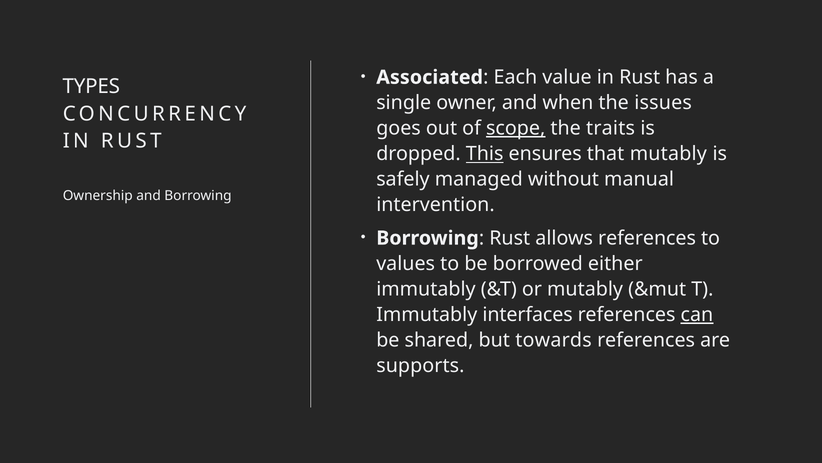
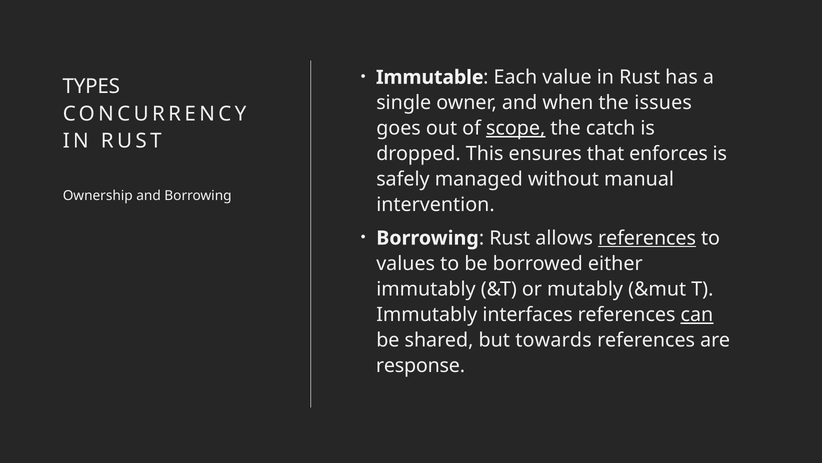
Associated: Associated -> Immutable (430, 77)
traits: traits -> catch (611, 128)
This underline: present -> none (485, 154)
that mutably: mutably -> enforces (669, 154)
references underline: none -> present (647, 238)
supports: supports -> response (420, 365)
